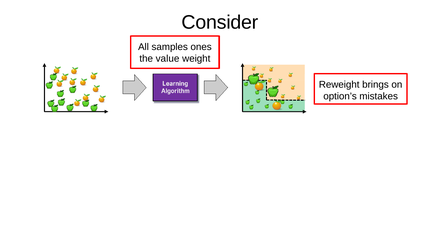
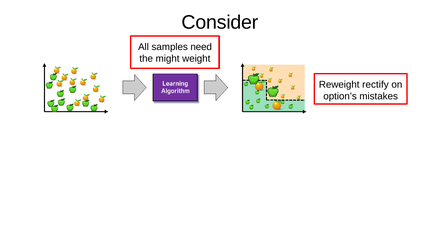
ones: ones -> need (201, 47)
value: value -> might (168, 59)
brings: brings -> rectify (375, 85)
